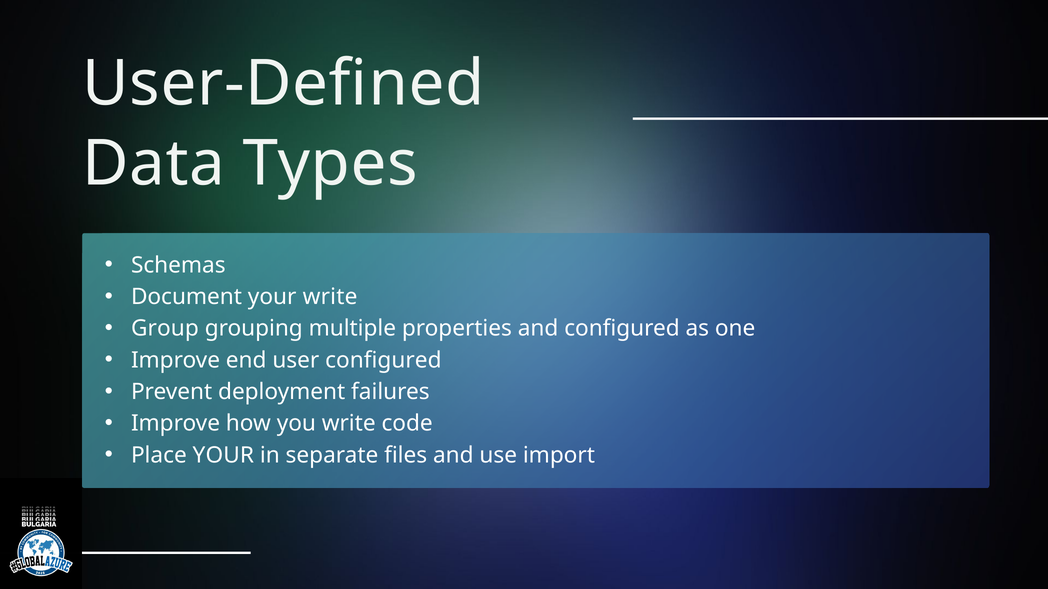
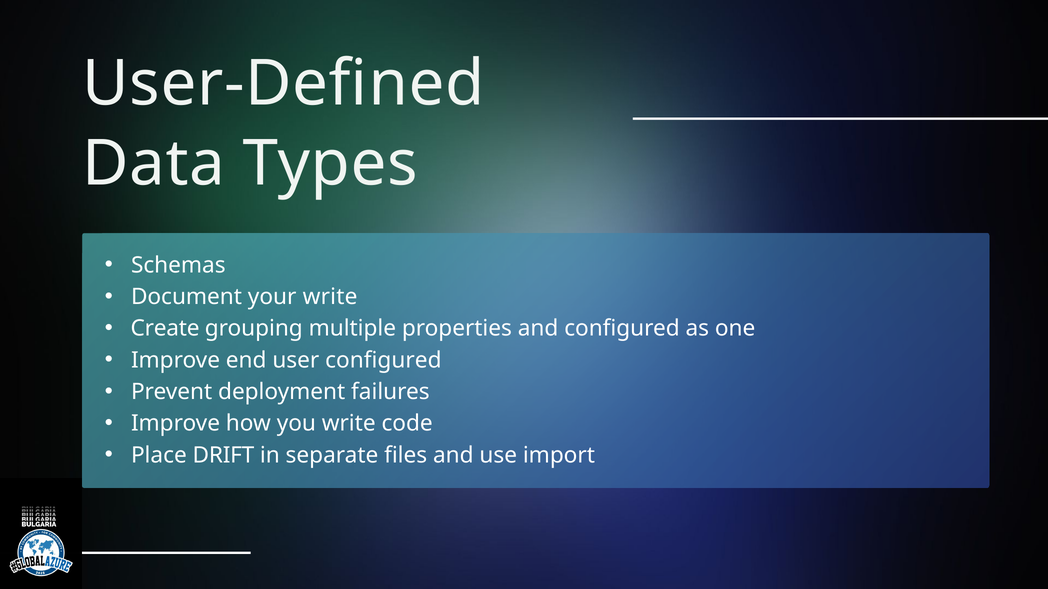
Group: Group -> Create (165, 329)
Place YOUR: YOUR -> DRIFT (223, 456)
